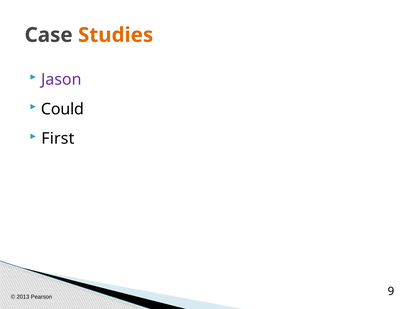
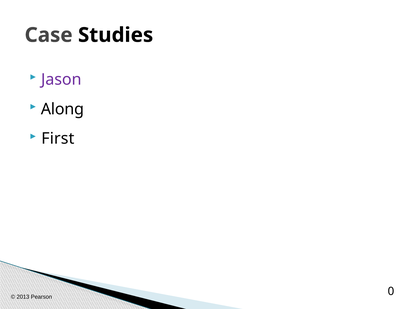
Studies colour: orange -> black (116, 35)
Could: Could -> Along (62, 109)
9: 9 -> 0 (391, 291)
